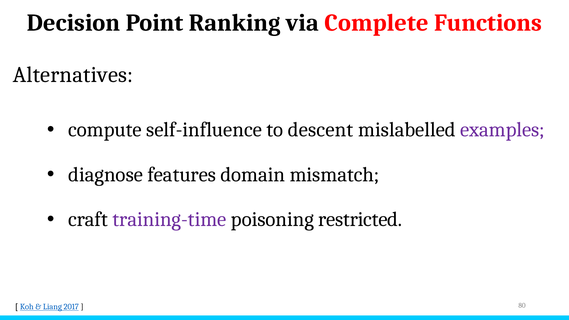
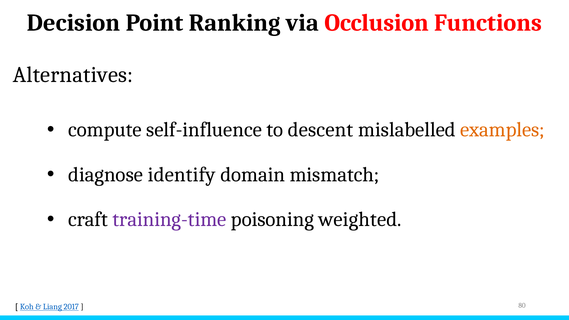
Complete: Complete -> Occlusion (377, 23)
examples colour: purple -> orange (502, 130)
features: features -> identify (182, 175)
restricted: restricted -> weighted (360, 220)
